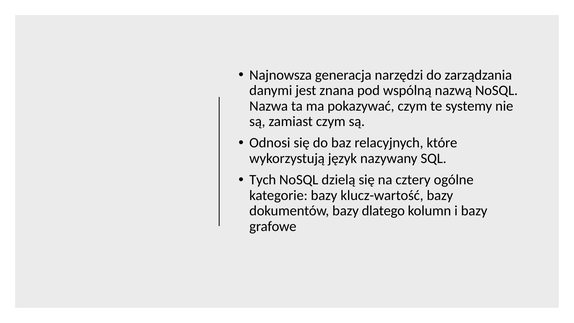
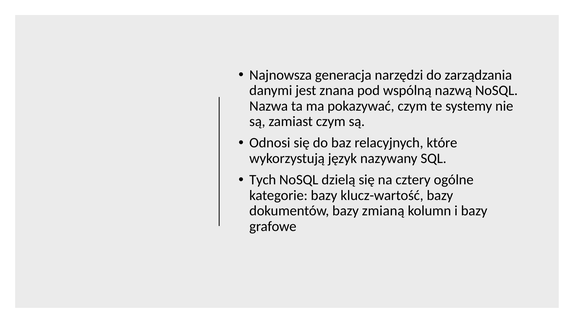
dlatego: dlatego -> zmianą (383, 211)
